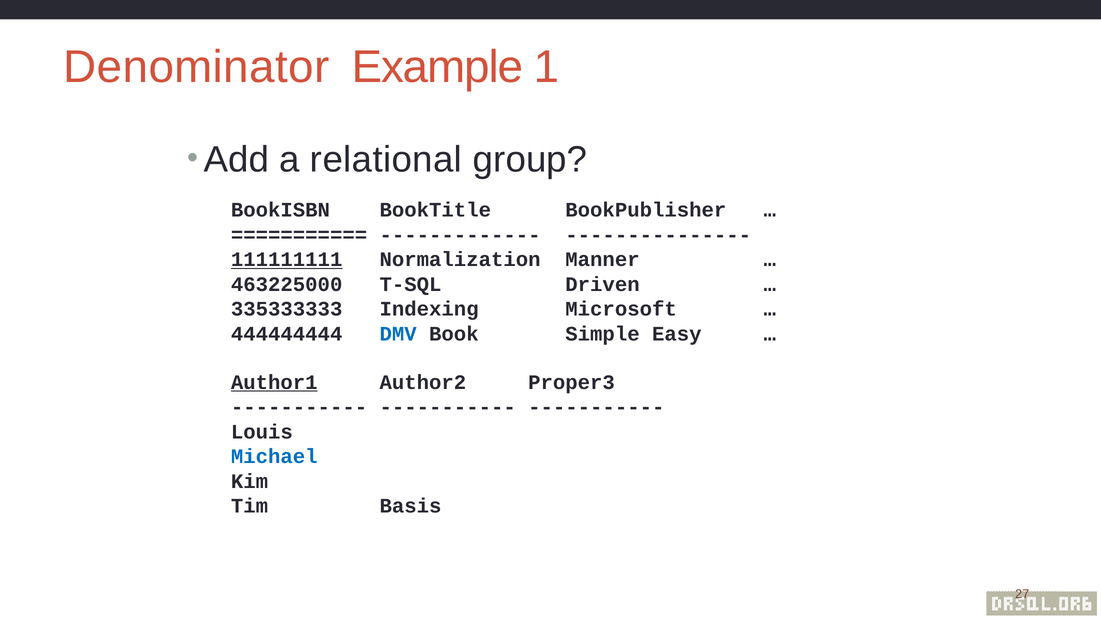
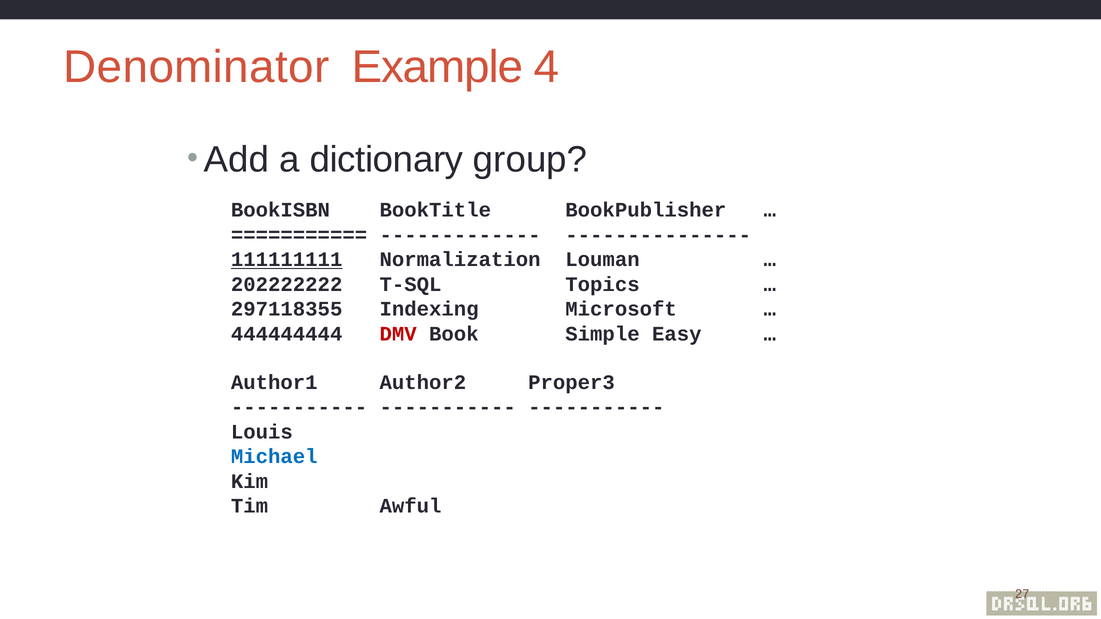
1: 1 -> 4 (546, 67)
relational: relational -> dictionary (386, 160)
Manner: Manner -> Louman (602, 260)
463225000: 463225000 -> 202222222 (287, 285)
Driven: Driven -> Topics (602, 285)
335333333: 335333333 -> 297118355 (287, 309)
DMV colour: blue -> red (398, 334)
Author1 underline: present -> none (274, 382)
Basis: Basis -> Awful (411, 506)
